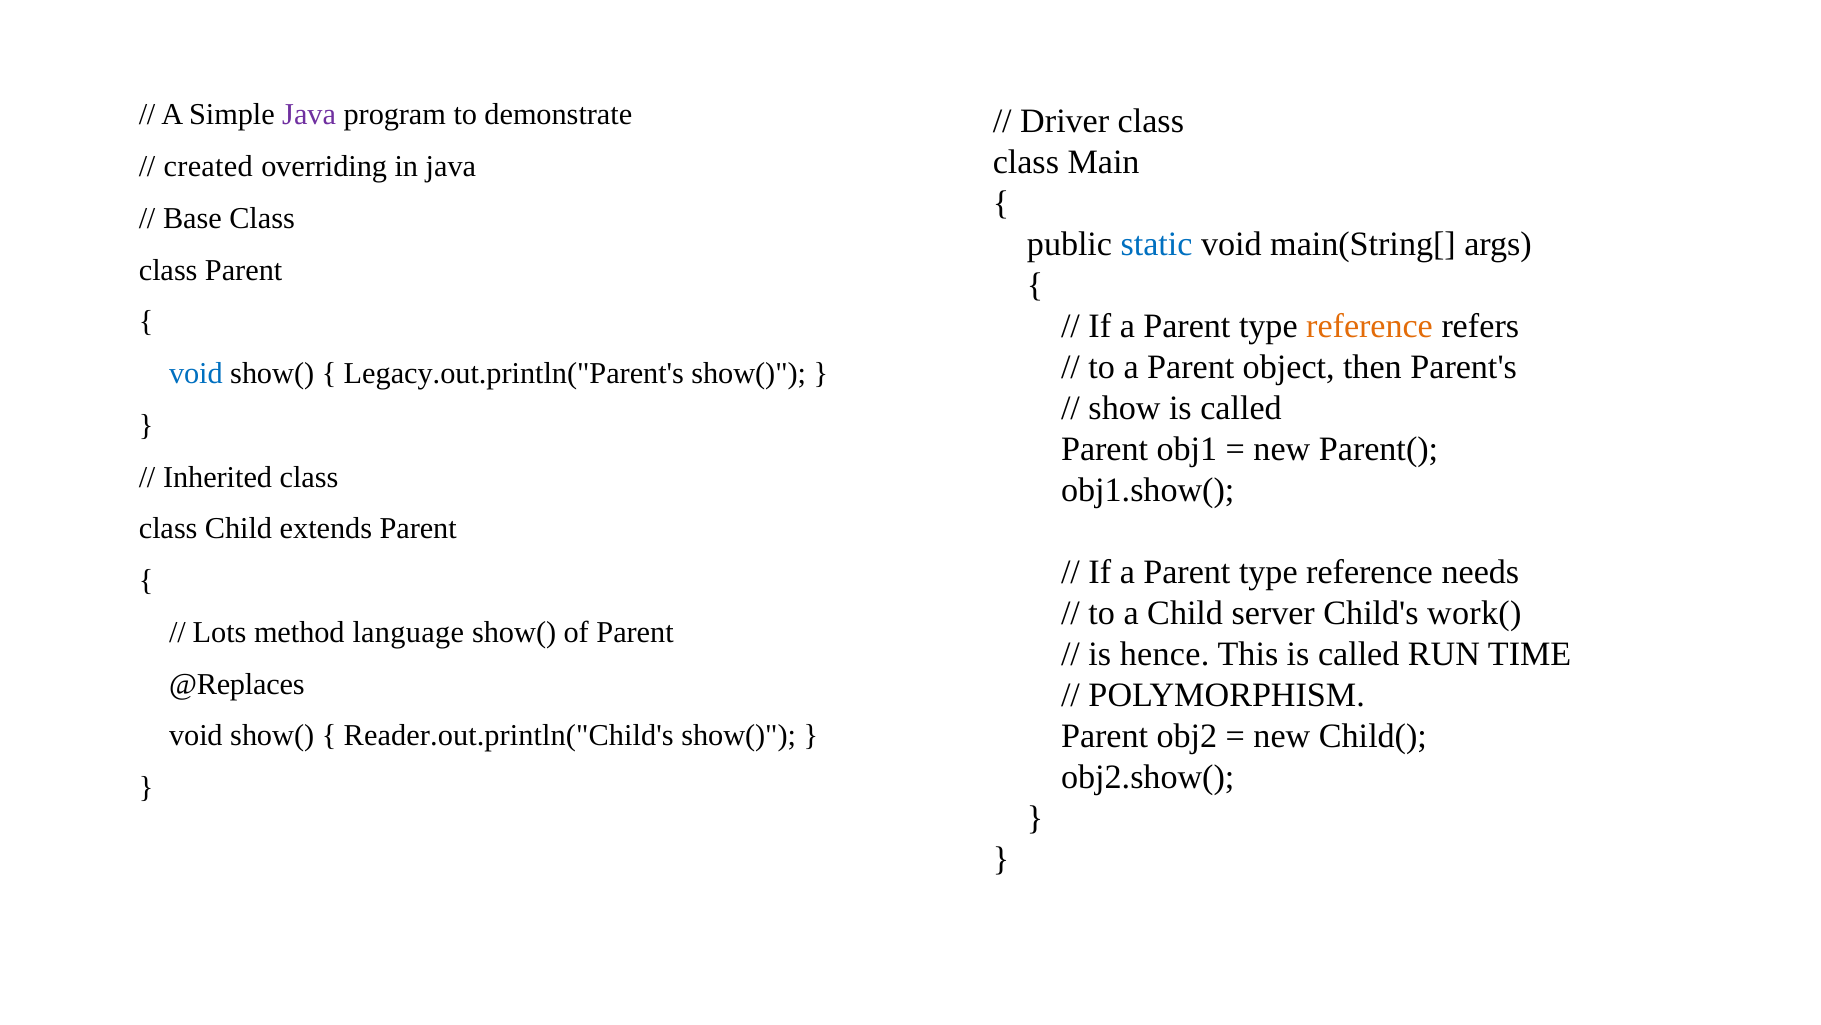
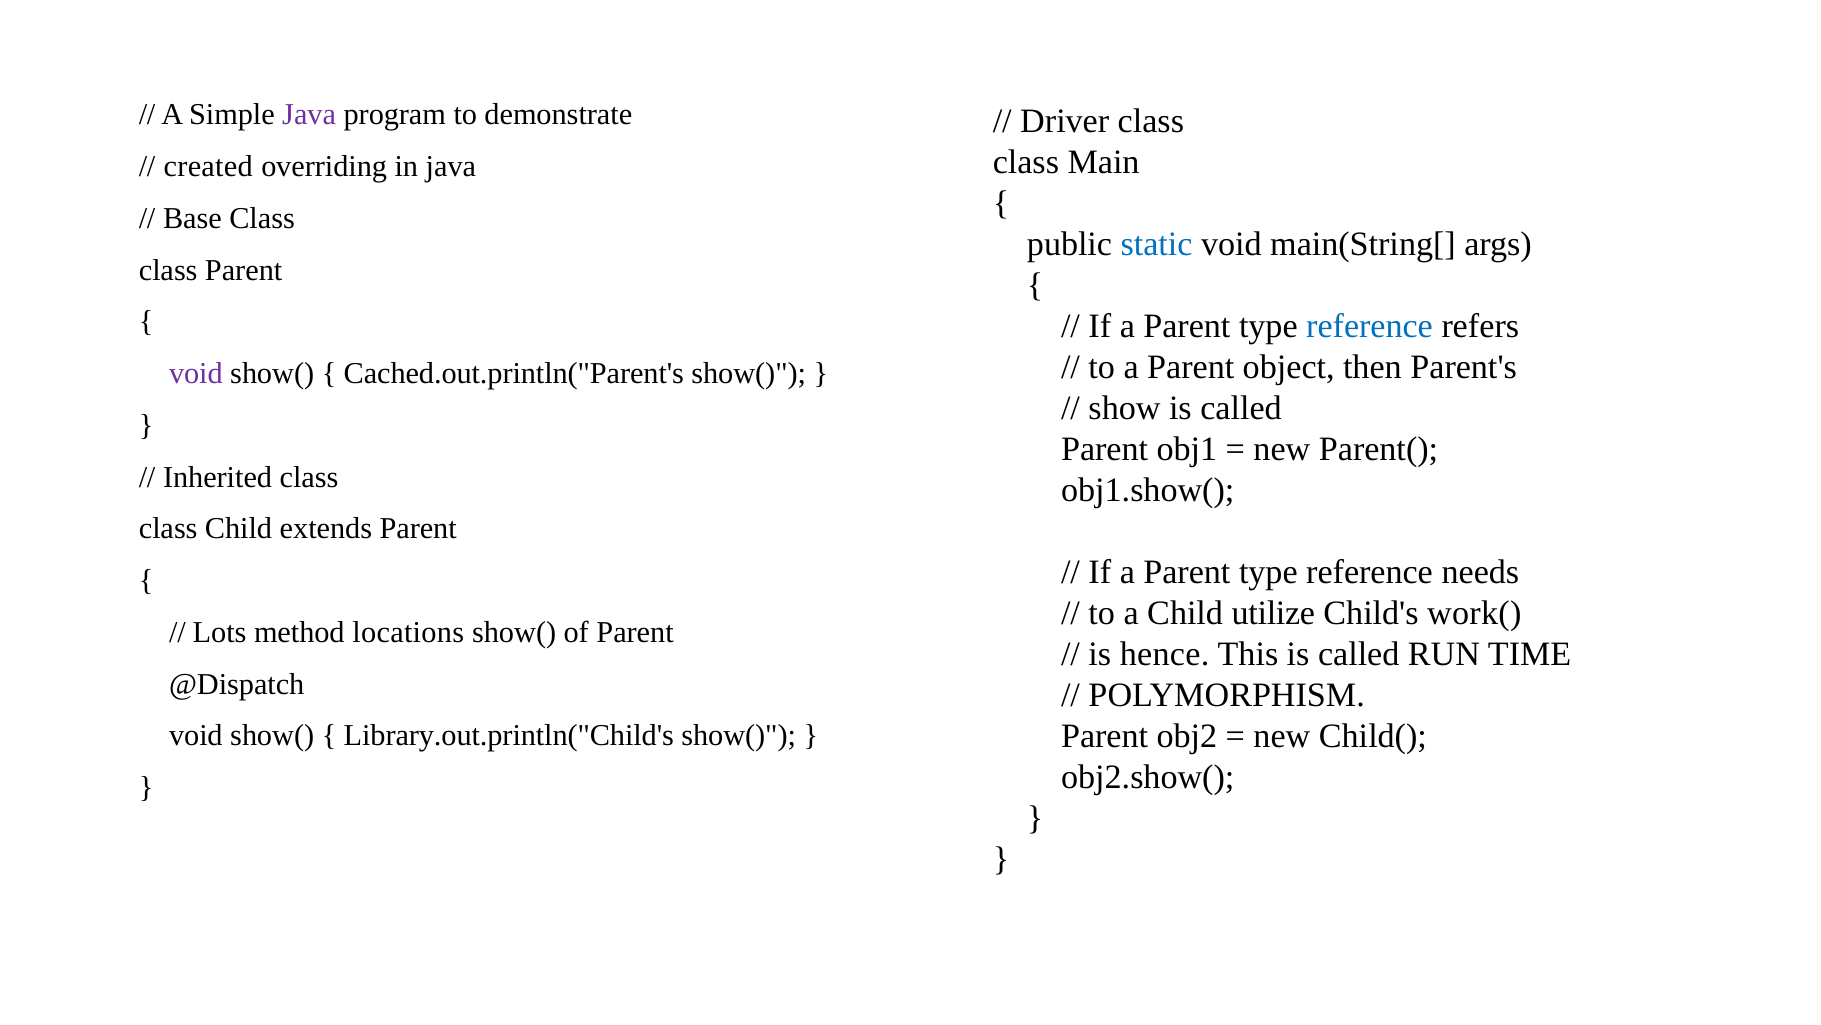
reference colour: orange -> blue (1370, 326)
void colour: blue -> purple (196, 373)
Legacy.out.println("Parent's: Legacy.out.println("Parent's -> Cached.out.println("Parent's (514, 373)
server: server -> utilize (1273, 613)
language: language -> locations (408, 632)
@Replaces: @Replaces -> @Dispatch (237, 684)
Reader.out.println("Child's: Reader.out.println("Child's -> Library.out.println("Child's (509, 735)
